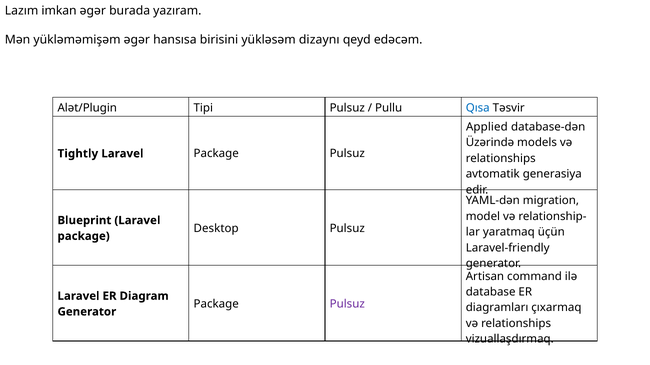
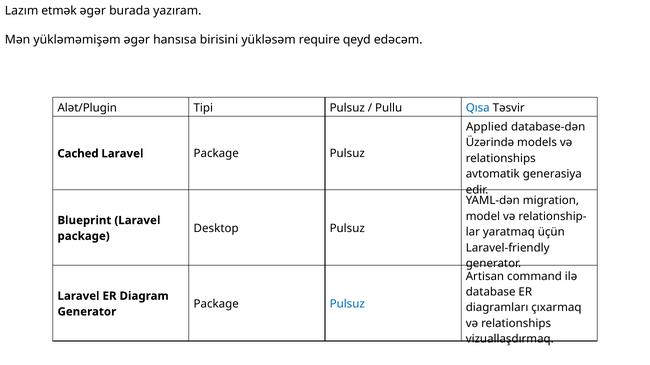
imkan: imkan -> etmək (59, 11)
dizaynı: dizaynı -> require (319, 40)
Tightly: Tightly -> Cached (78, 154)
Pulsuz colour: purple -> blue (347, 304)
